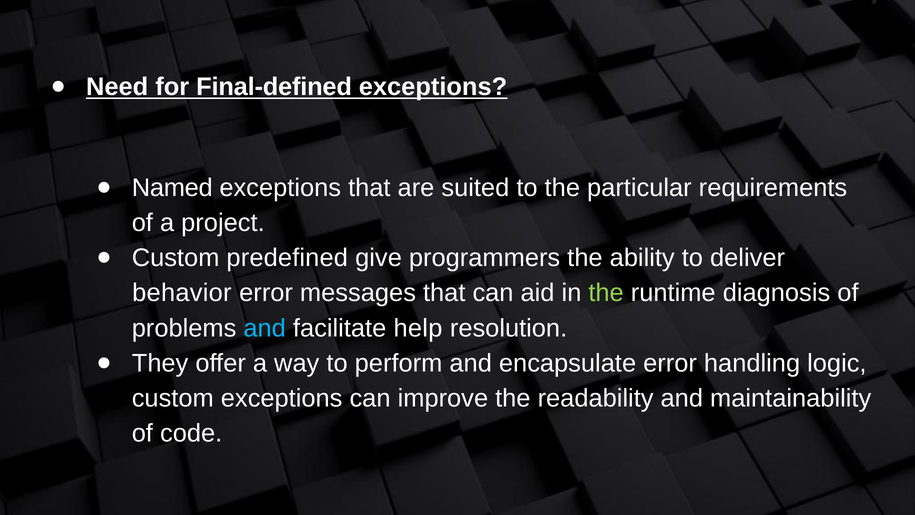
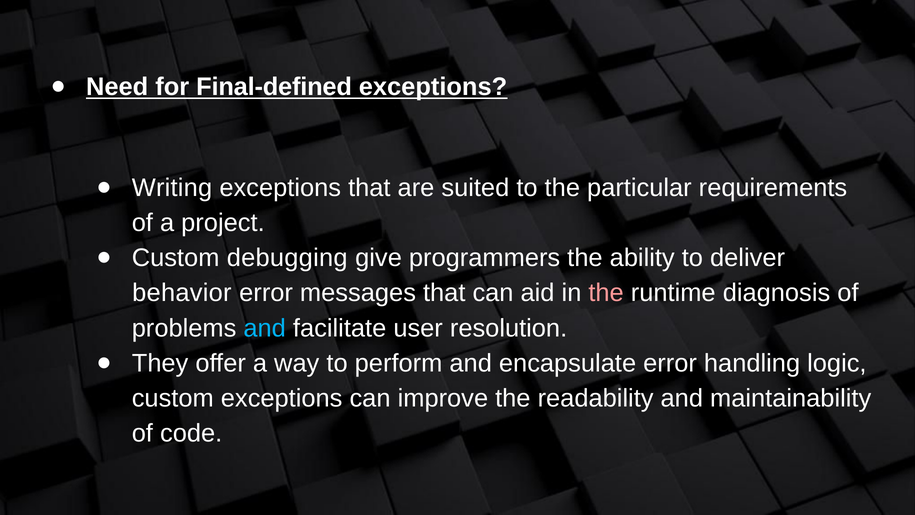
Named: Named -> Writing (172, 188)
predefined: predefined -> debugging (287, 258)
the colour: light green -> pink (606, 293)
help: help -> user (418, 328)
